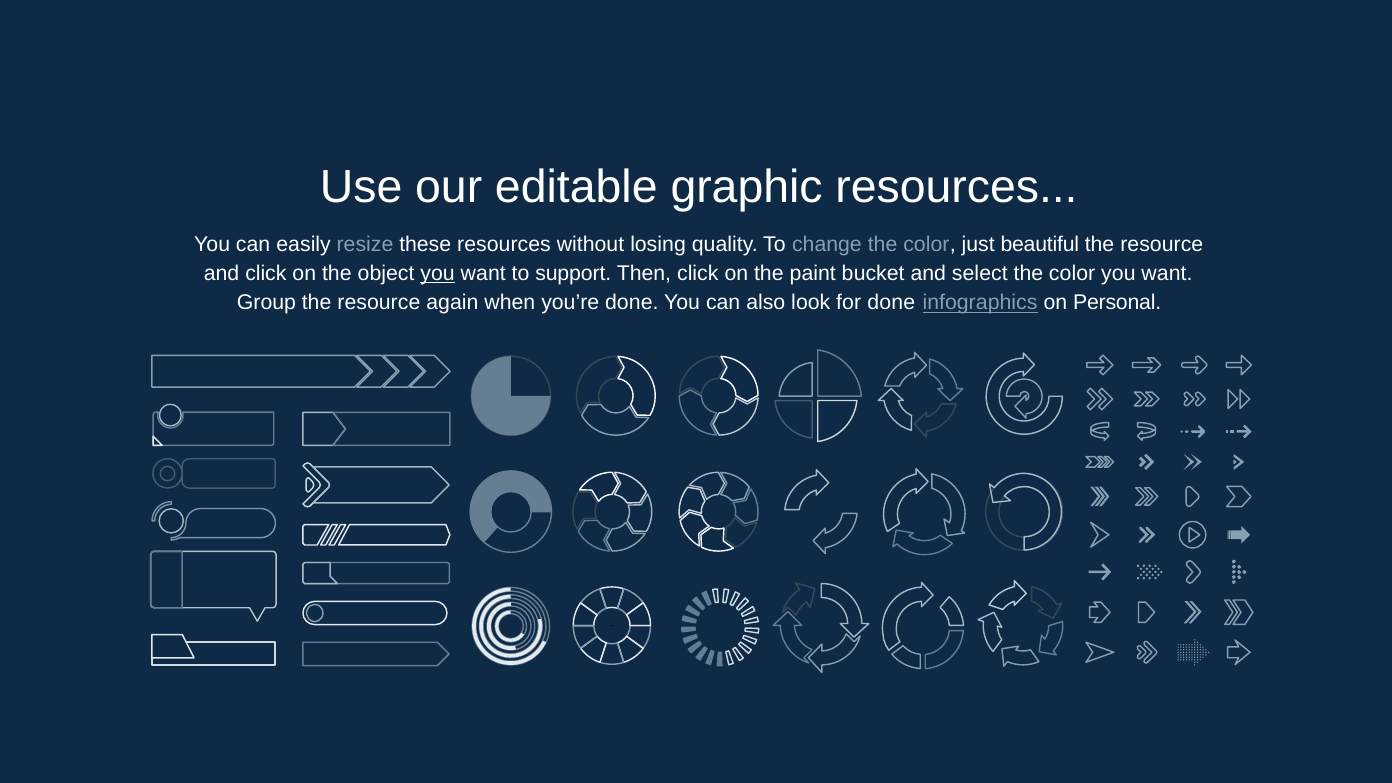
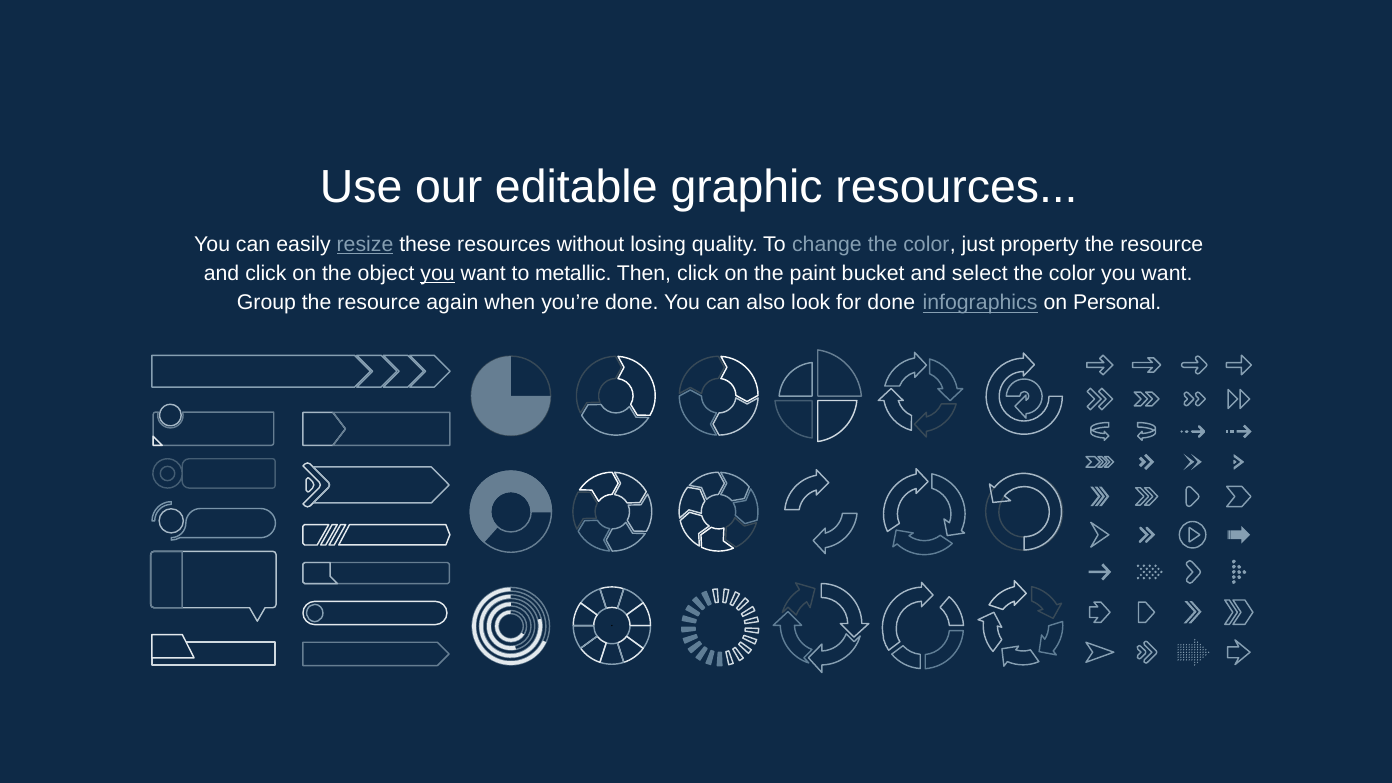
resize underline: none -> present (365, 244)
beautiful: beautiful -> property (1040, 244)
support: support -> metallic (573, 274)
